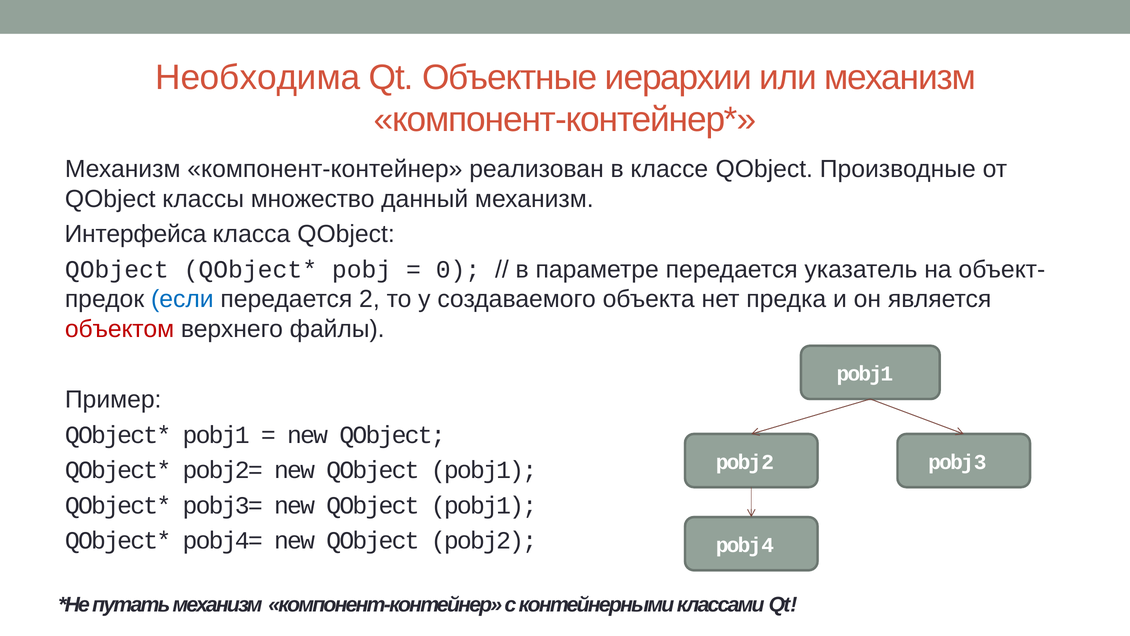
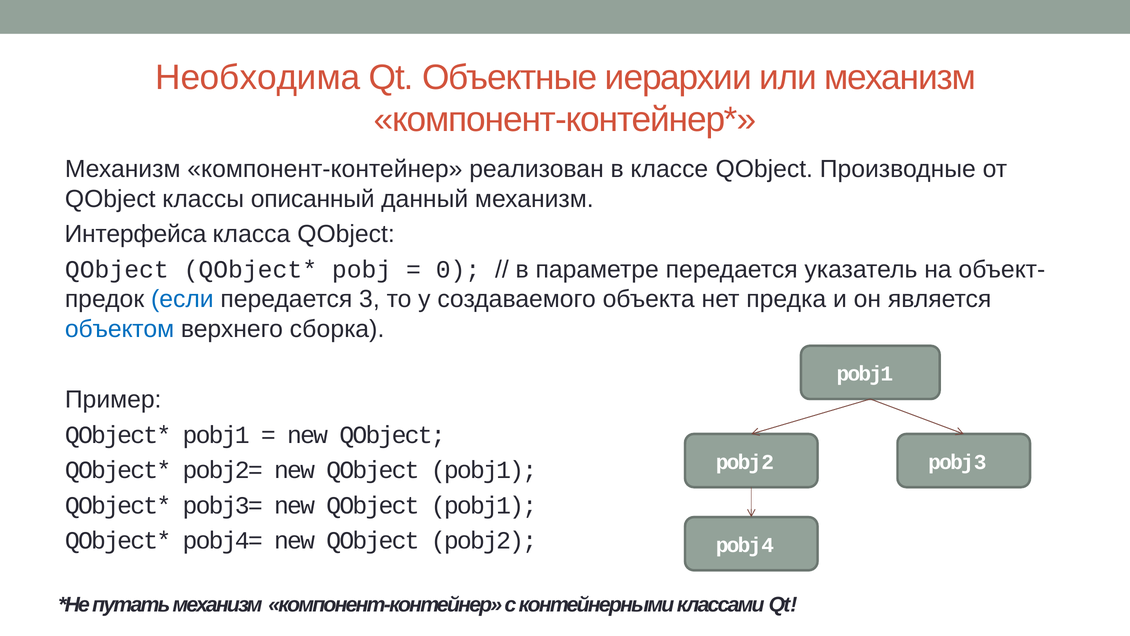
множество: множество -> описанный (313, 199)
2: 2 -> 3 (369, 299)
объектом colour: red -> blue (120, 329)
файлы: файлы -> сборка (337, 329)
